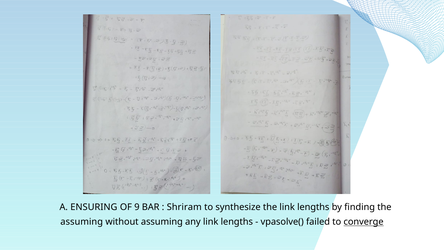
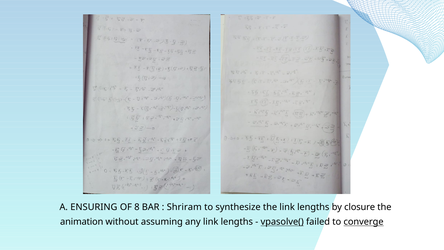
9: 9 -> 8 (137, 207)
finding: finding -> closure (360, 207)
assuming: assuming -> animation (82, 222)
vpasolve( underline: none -> present (282, 222)
